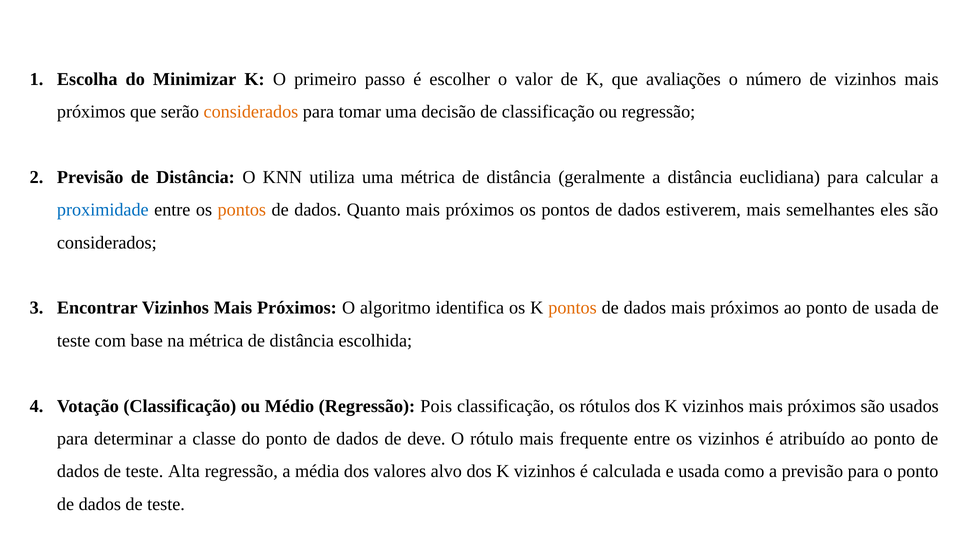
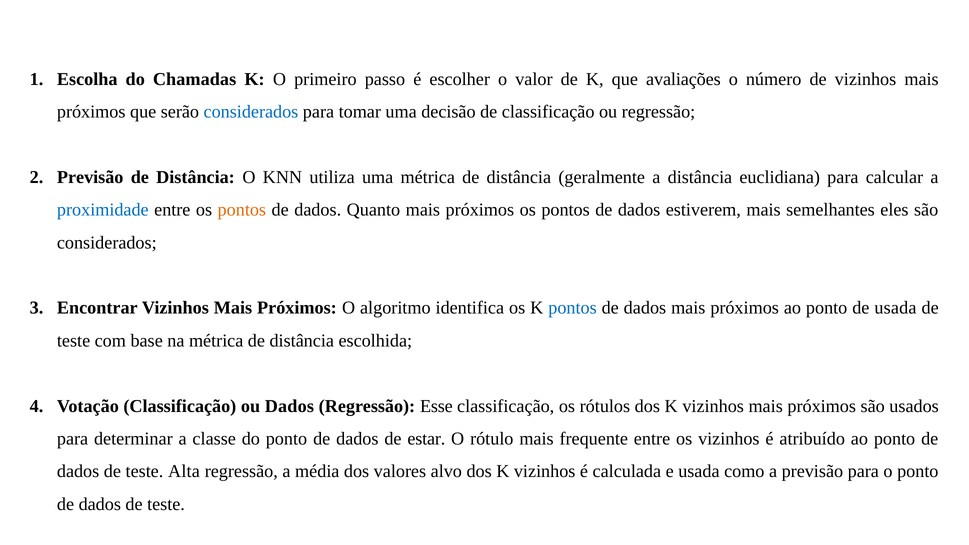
Minimizar: Minimizar -> Chamadas (195, 79)
considerados colour: orange -> blue (251, 112)
pontos colour: orange -> blue (573, 308)
ou Médio: Médio -> Dados (289, 406)
Pois: Pois -> Esse (436, 406)
deve: deve -> estar (426, 439)
